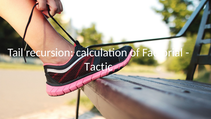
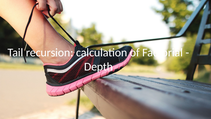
Tactic: Tactic -> Depth (99, 66)
